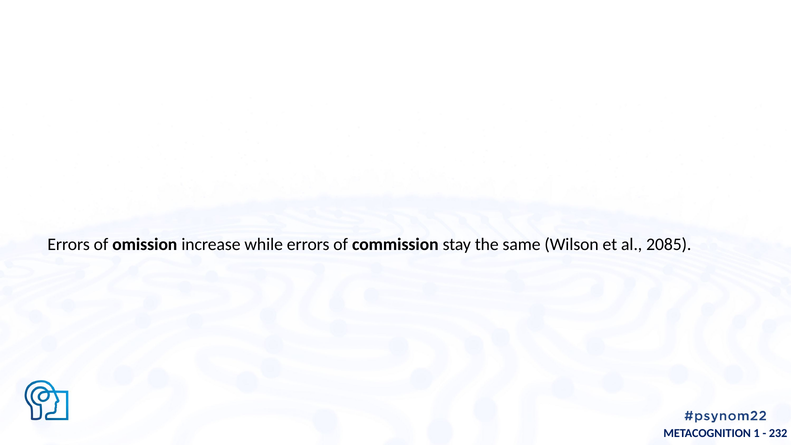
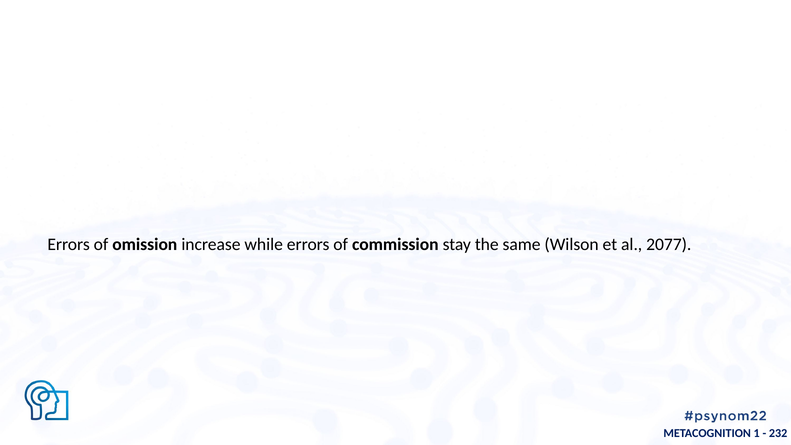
2085: 2085 -> 2077 (669, 245)
